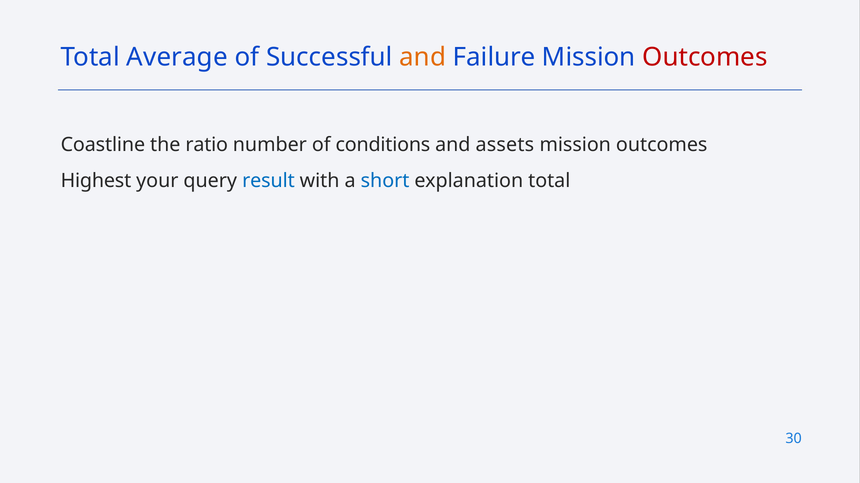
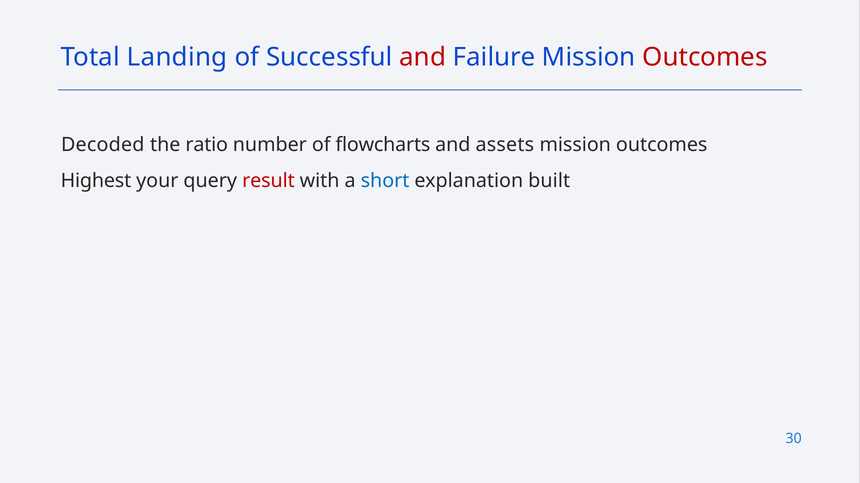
Average: Average -> Landing (177, 57)
and colour: orange -> red (423, 57)
Coastline: Coastline -> Decoded (103, 145)
conditions: conditions -> flowcharts (383, 145)
result colour: blue -> red (268, 181)
explanation total: total -> built (549, 181)
